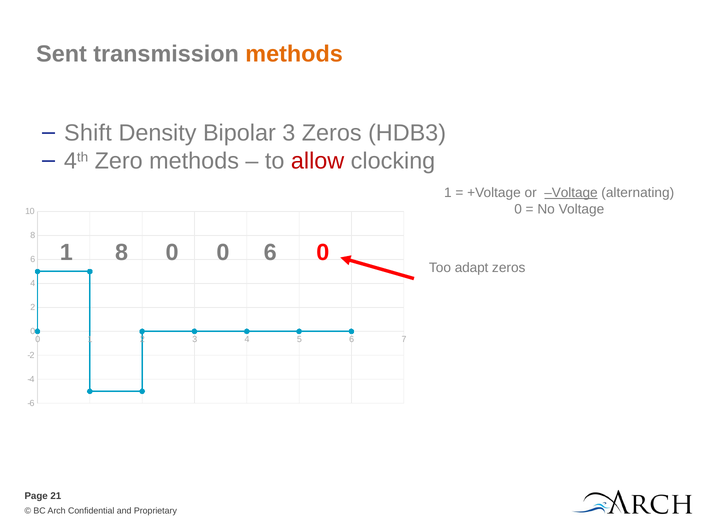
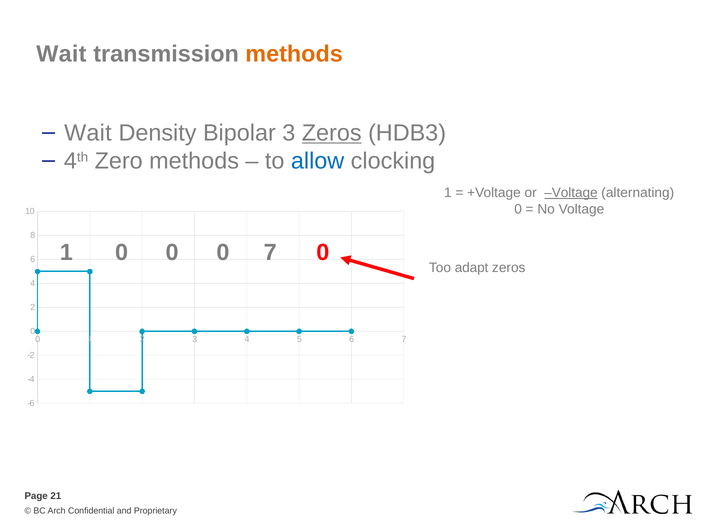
Sent: Sent -> Wait (61, 54)
Shift: Shift -> Wait (88, 133)
Zeros underline: none -> present (332, 133)
allow colour: red -> blue (318, 161)
1 8: 8 -> 0 (122, 253)
0 6: 6 -> 7 (270, 253)
